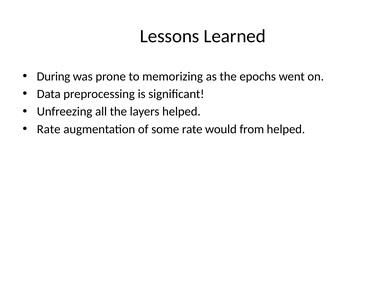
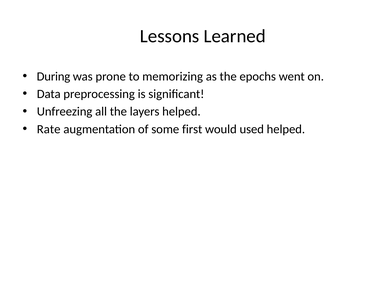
some rate: rate -> first (192, 129)
from: from -> used (252, 129)
